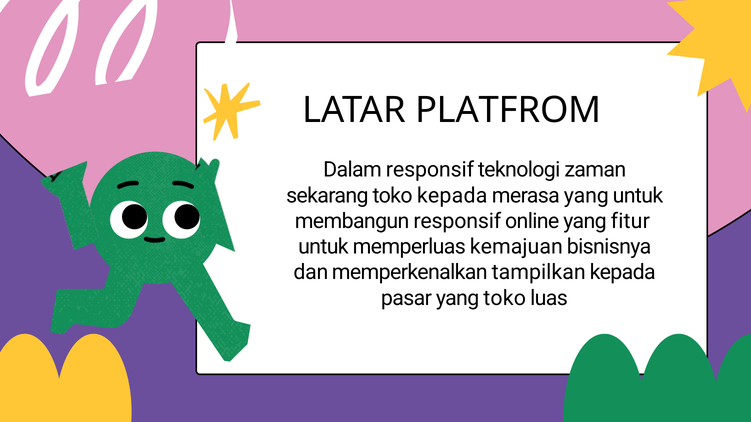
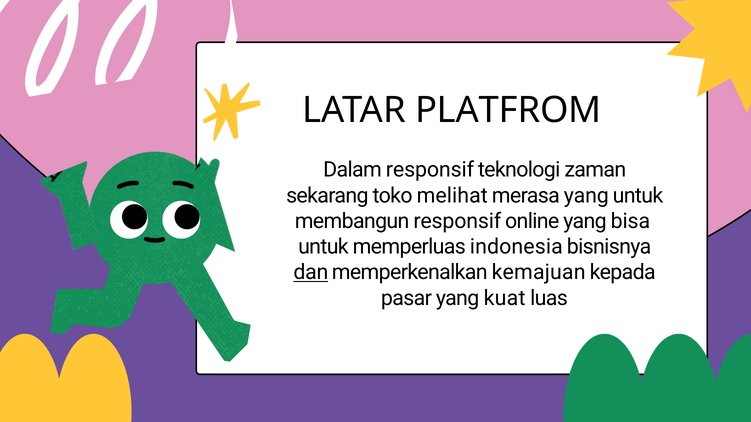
toko kepada: kepada -> melihat (452, 196)
fitur: fitur -> bisa (630, 221)
kemajuan: kemajuan -> indonesia (516, 247)
dan underline: none -> present (311, 273)
tampilkan: tampilkan -> kemajuan (539, 273)
yang toko: toko -> kuat (505, 298)
